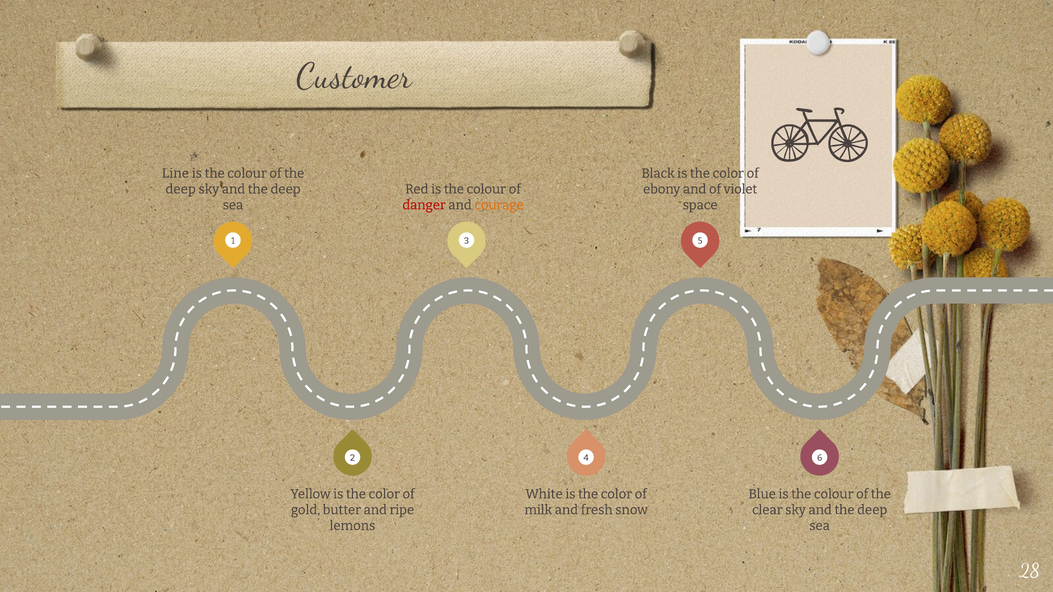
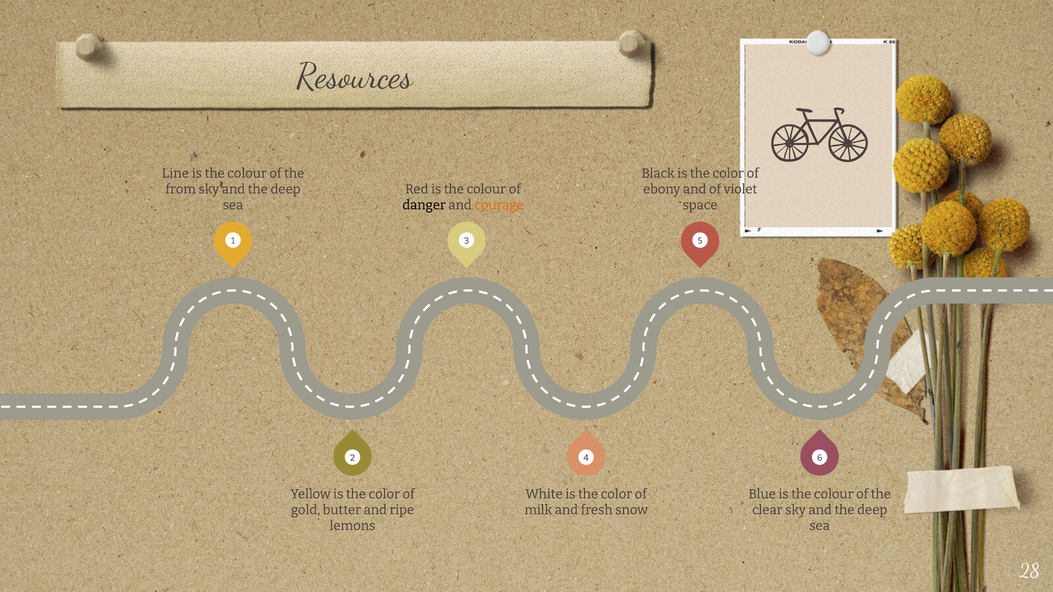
Customer: Customer -> Resources (354, 76)
deep: deep -> from (181, 189)
danger colour: red -> black (424, 205)
